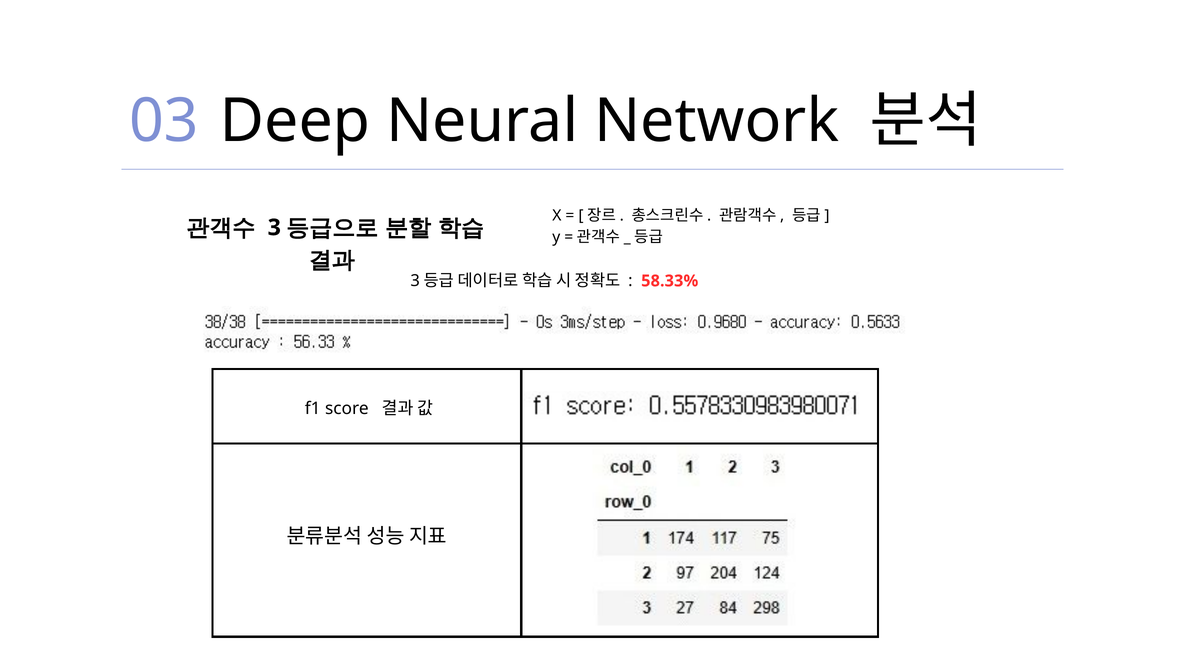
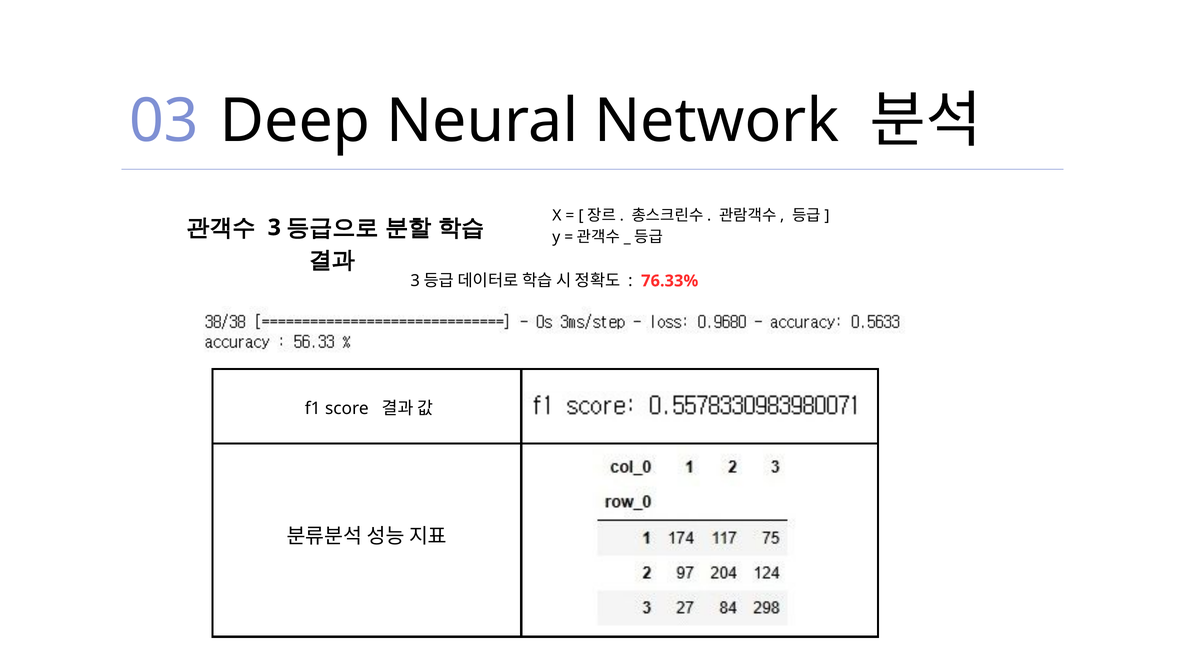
58.33%: 58.33% -> 76.33% (670, 281)
